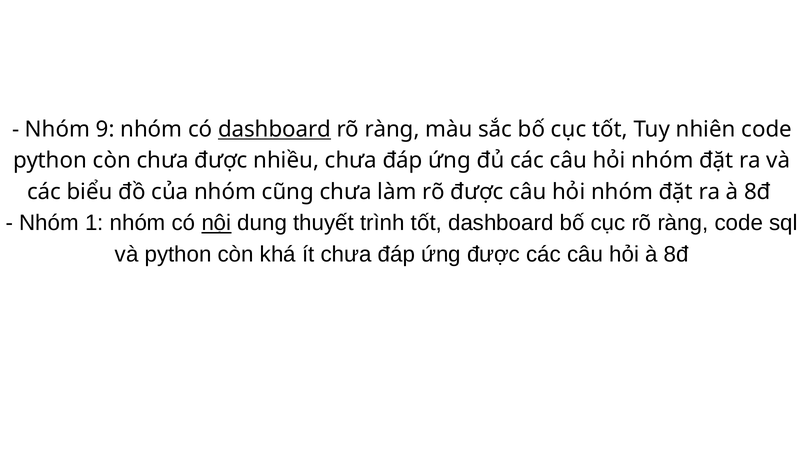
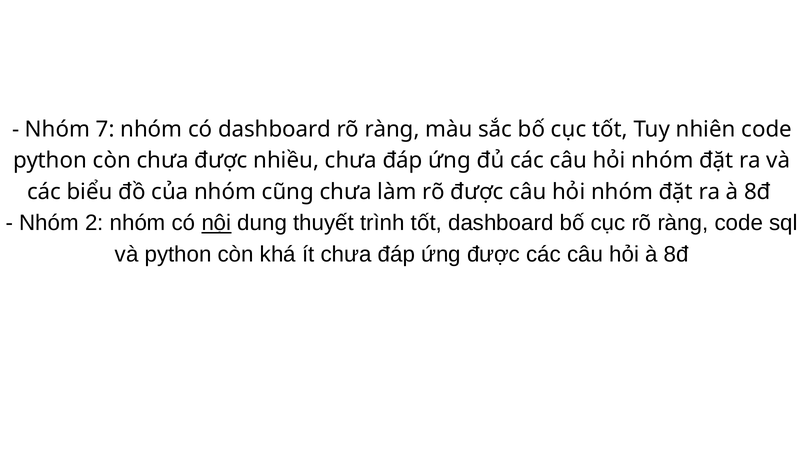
9: 9 -> 7 (105, 129)
dashboard underline: present -> none (275, 129)
1: 1 -> 2 (94, 223)
